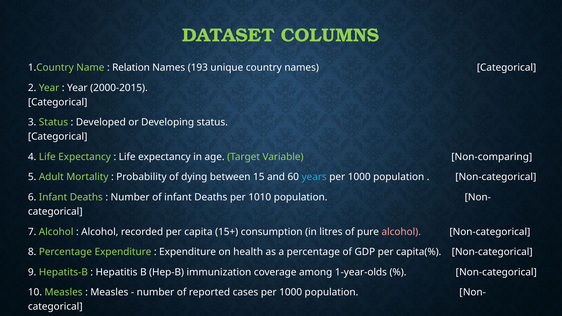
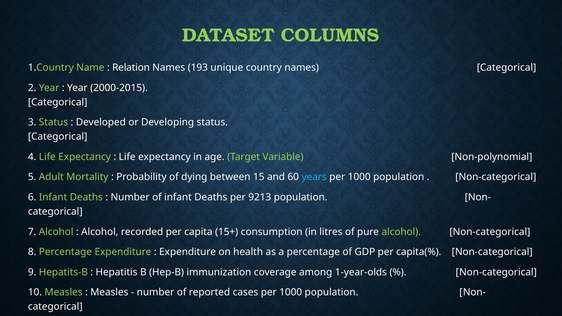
Non-comparing: Non-comparing -> Non-polynomial (492, 157)
1010: 1010 -> 9213 (260, 197)
alcohol colour: pink -> light green (401, 232)
